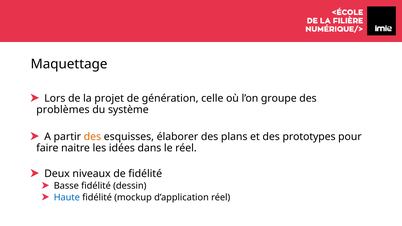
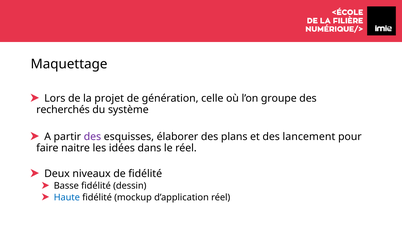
problèmes: problèmes -> recherchés (63, 110)
des colour: orange -> purple (92, 137)
prototypes: prototypes -> lancement (309, 137)
